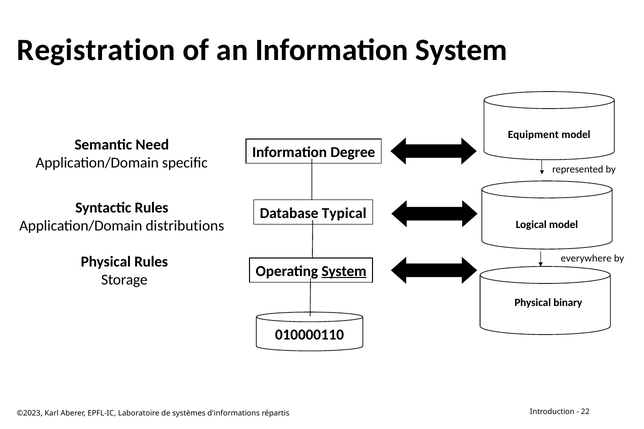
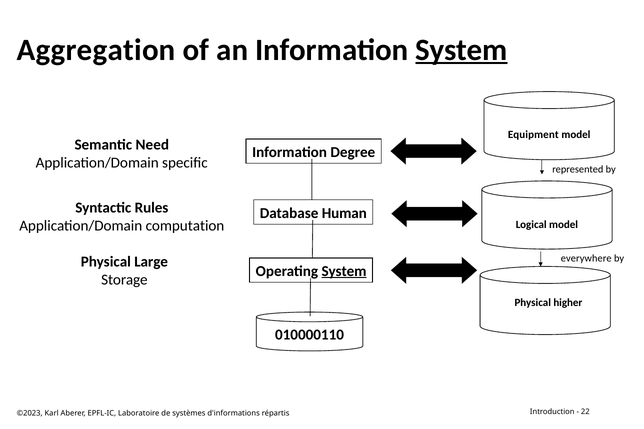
Registration: Registration -> Aggregation (96, 50)
System underline: none -> present (461, 50)
Typical: Typical -> Human (344, 213)
distributions: distributions -> computation (185, 226)
Physical Rules: Rules -> Large (151, 262)
binary: binary -> higher (568, 303)
